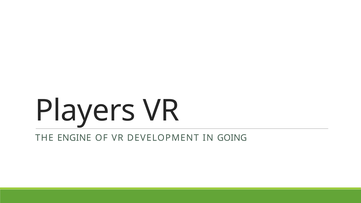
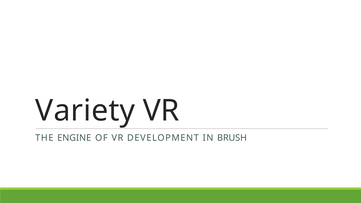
Players: Players -> Variety (85, 111)
GOING: GOING -> BRUSH (232, 138)
